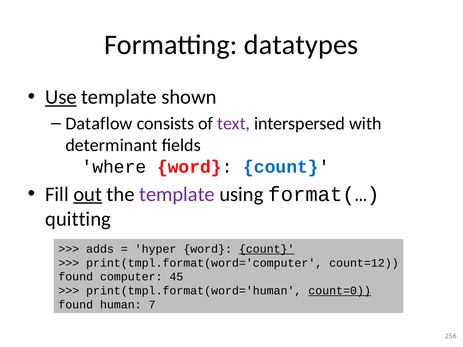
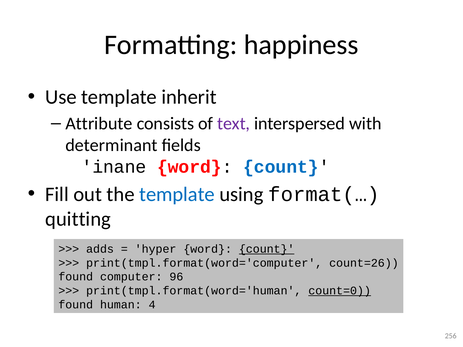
datatypes: datatypes -> happiness (301, 45)
Use underline: present -> none (61, 97)
shown: shown -> inherit (189, 97)
Dataflow: Dataflow -> Attribute (99, 124)
where: where -> inane (114, 167)
out underline: present -> none (88, 194)
template colour: purple -> blue (177, 194)
count=12: count=12 -> count=26 (364, 263)
45: 45 -> 96 (176, 277)
7: 7 -> 4 (152, 305)
